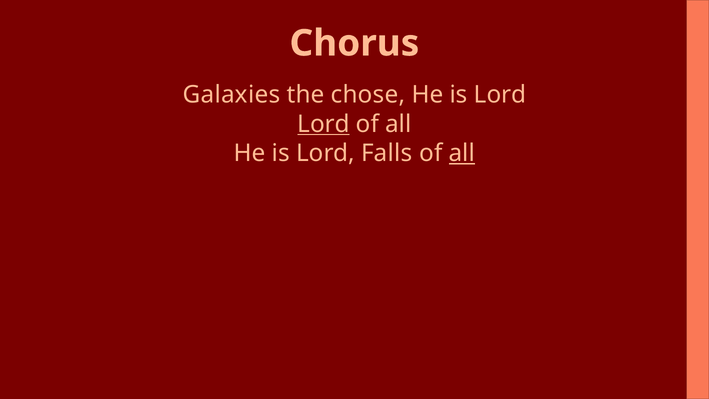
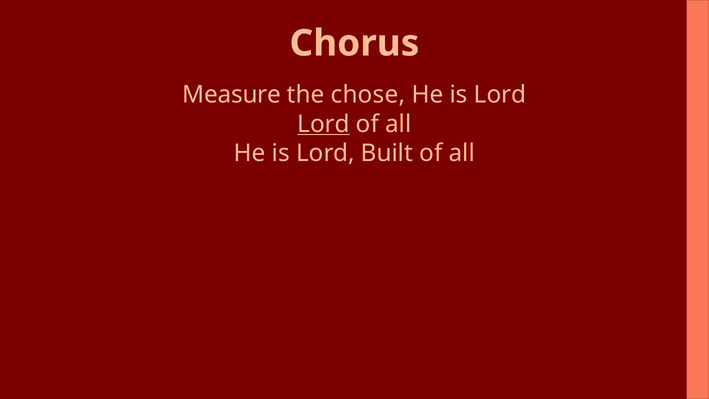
Galaxies: Galaxies -> Measure (232, 95)
Falls: Falls -> Built (387, 153)
all underline: present -> none (462, 153)
